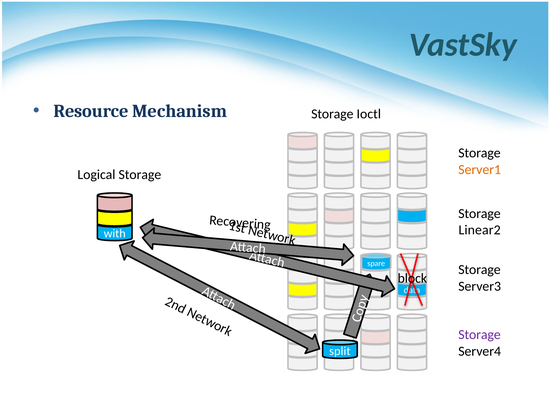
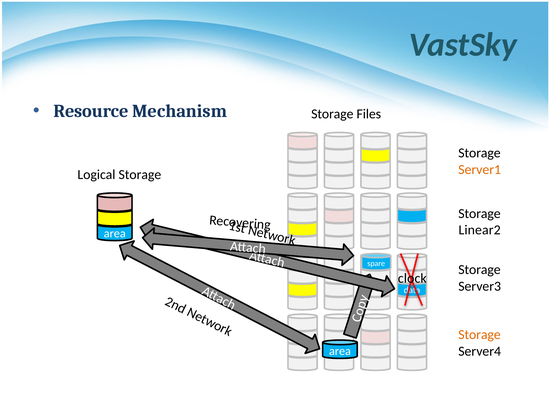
Ioctl: Ioctl -> Files (369, 114)
with: with -> area (115, 234)
block: block -> clock (412, 279)
Storage colour: purple -> orange (480, 335)
split: split -> area (340, 352)
